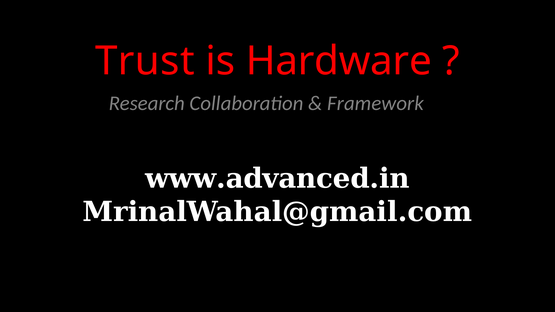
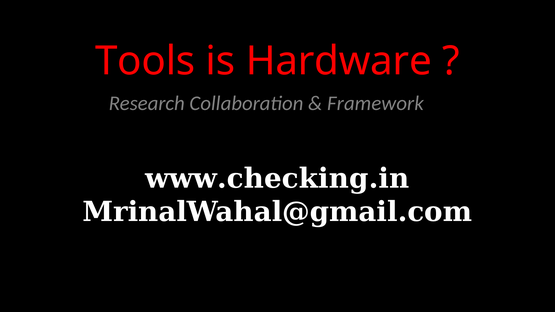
Trust: Trust -> Tools (145, 61)
www.advanced.in: www.advanced.in -> www.checking.in (277, 179)
